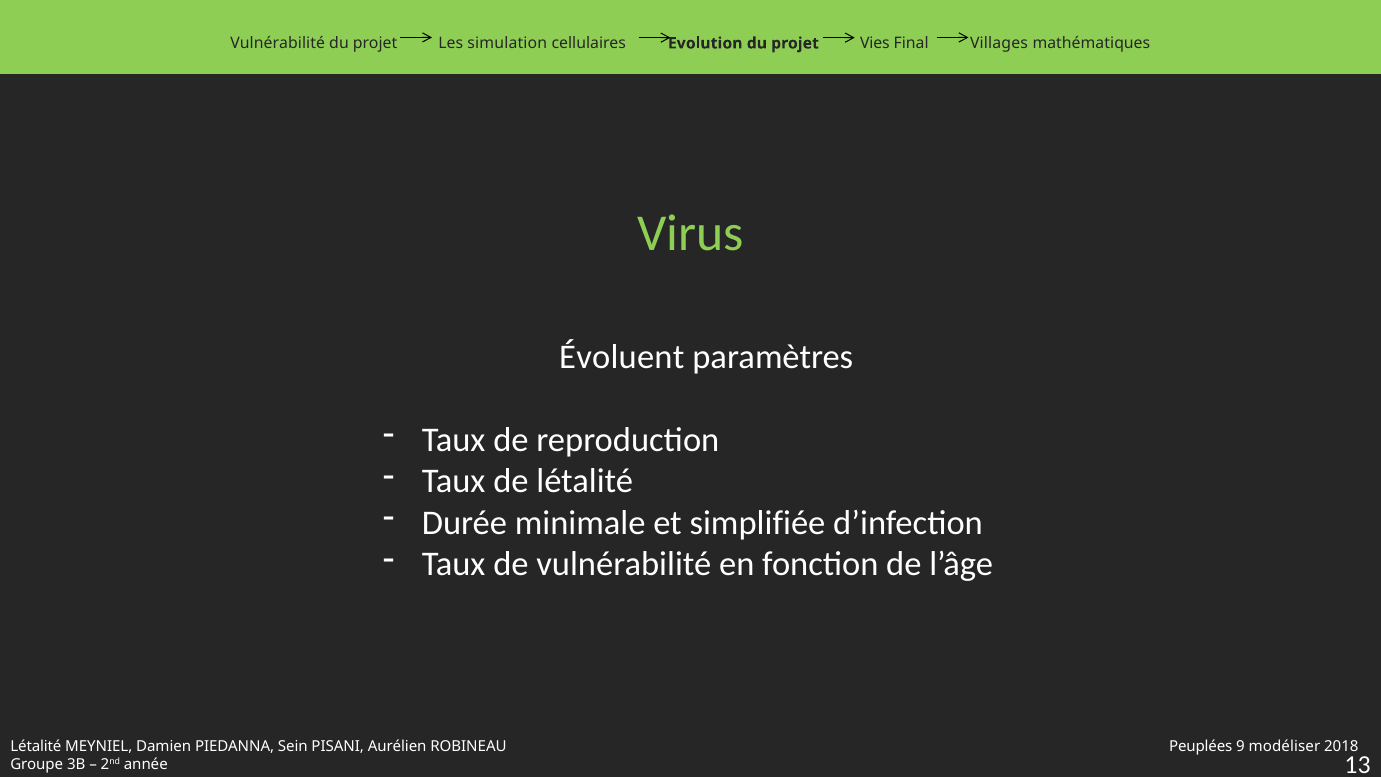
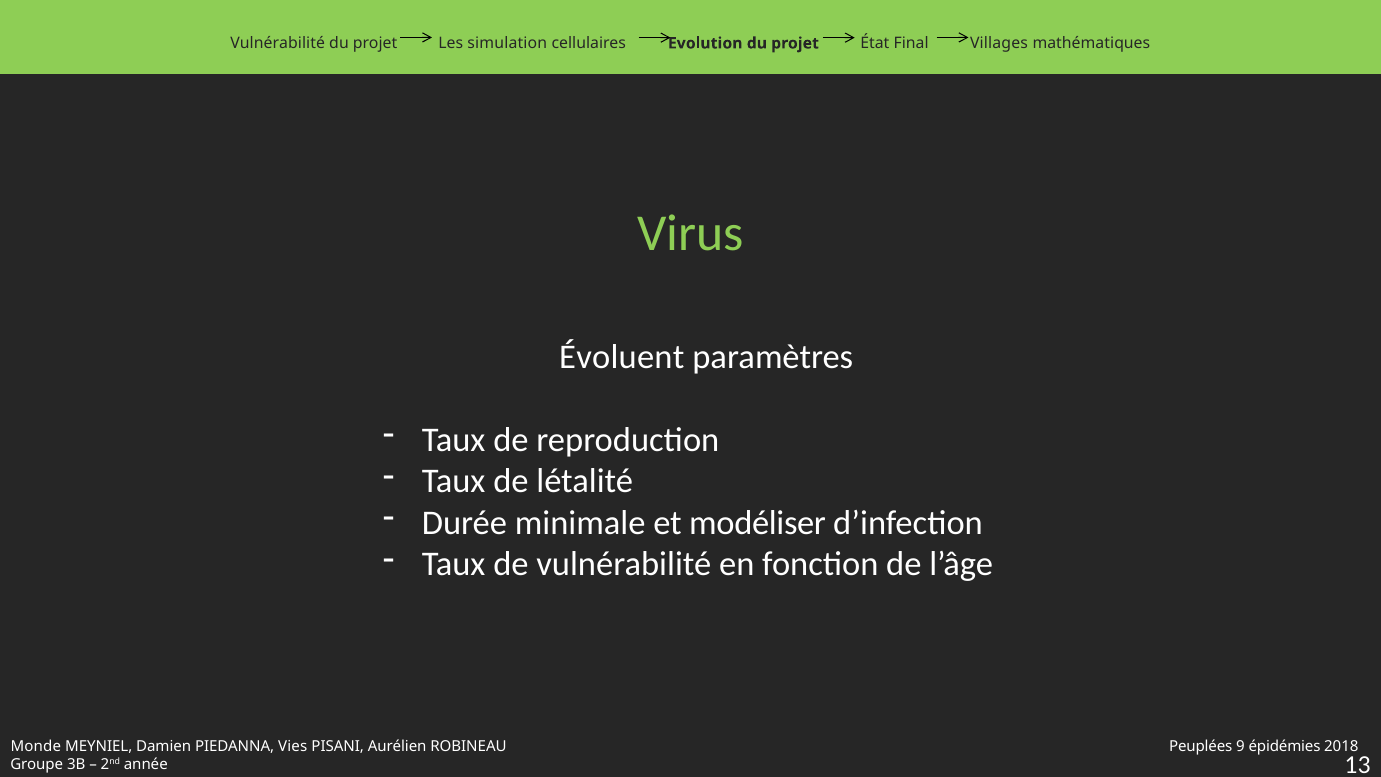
Vies: Vies -> État (875, 43)
simplifiée: simplifiée -> modéliser (758, 523)
Létalité: Létalité -> Monde (36, 746)
Sein: Sein -> Vies (293, 746)
modéliser: modéliser -> épidémies (1285, 746)
